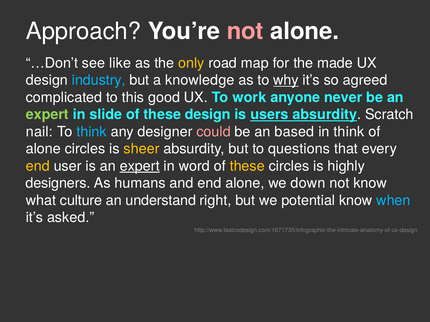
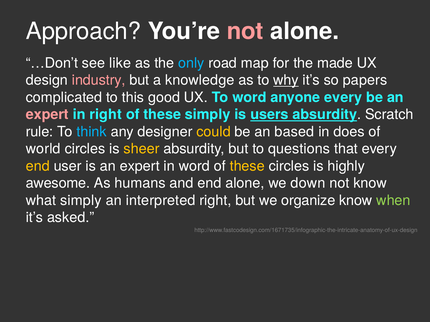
only colour: yellow -> light blue (191, 63)
industry colour: light blue -> pink (99, 80)
agreed: agreed -> papers (365, 80)
To work: work -> word (249, 97)
anyone never: never -> every (343, 97)
expert colour: light green -> pink (47, 115)
in slide: slide -> right (106, 115)
these design: design -> simply (208, 115)
nail: nail -> rule (40, 132)
could colour: pink -> yellow (214, 132)
in think: think -> does (349, 132)
alone: alone -> world (43, 149)
expert underline: present -> none (140, 166)
designers: designers -> awesome (58, 183)
what culture: culture -> simply (81, 201)
understand: understand -> interpreted (161, 201)
potential: potential -> organize (308, 201)
when colour: light blue -> light green (393, 201)
